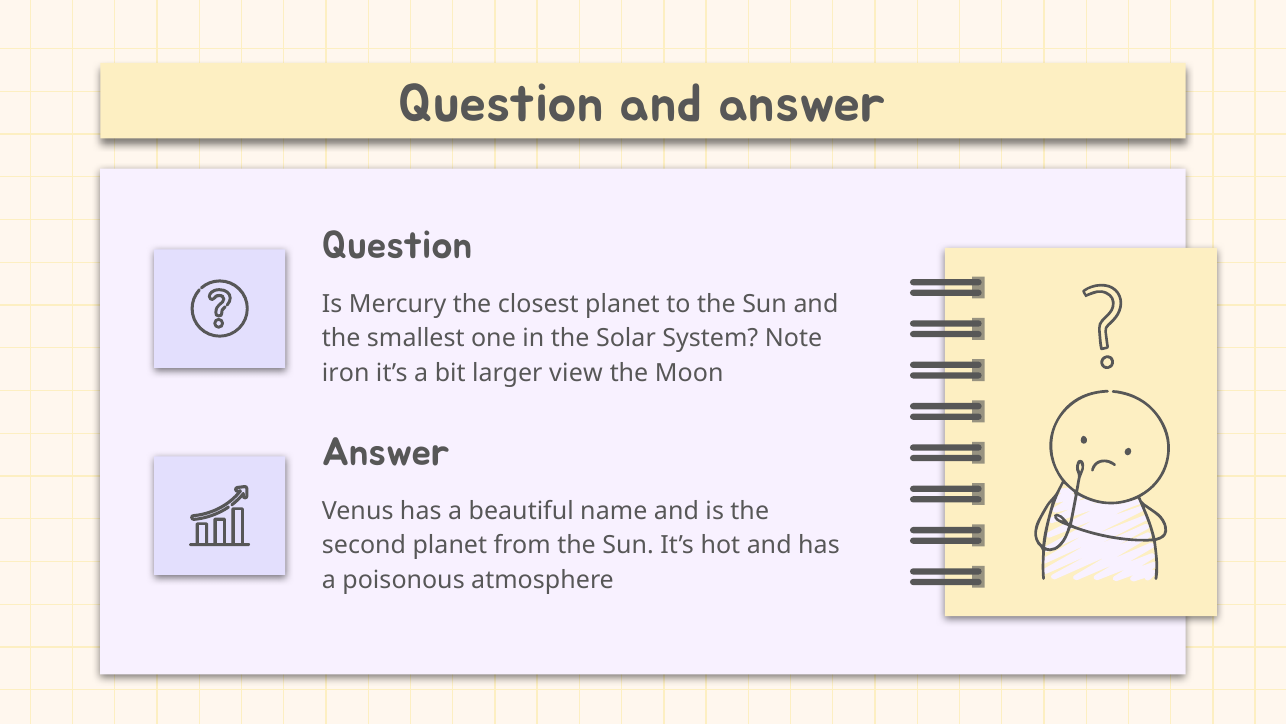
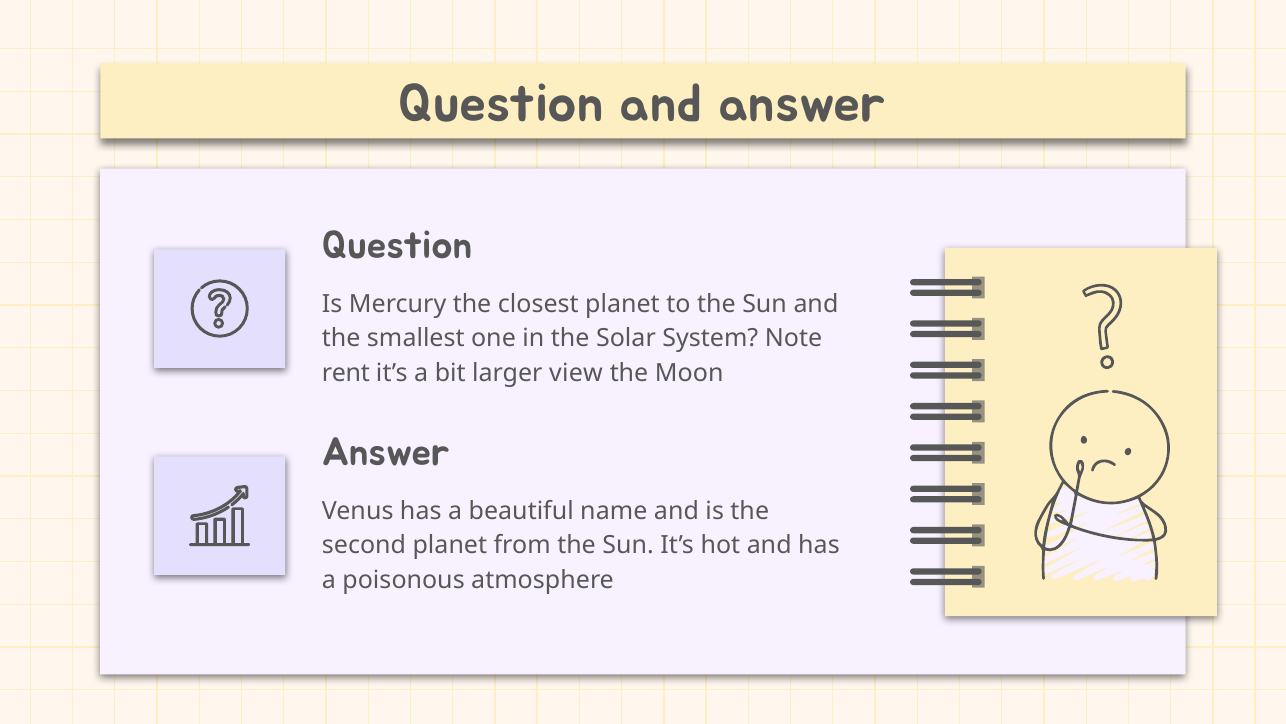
iron: iron -> rent (346, 372)
